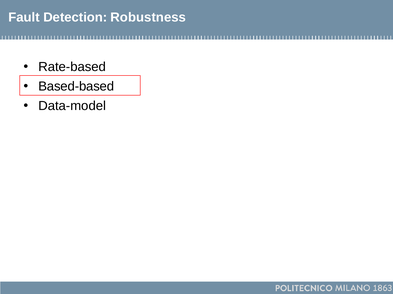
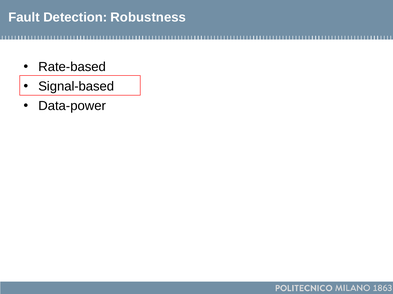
Based-based: Based-based -> Signal-based (76, 86)
Data-model: Data-model -> Data-power (72, 106)
